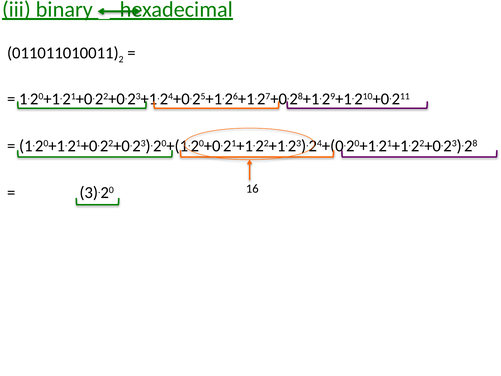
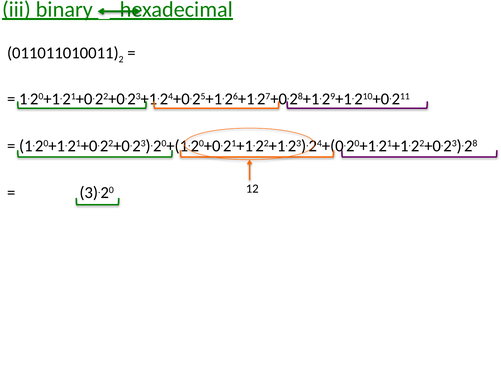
16: 16 -> 12 (252, 188)
